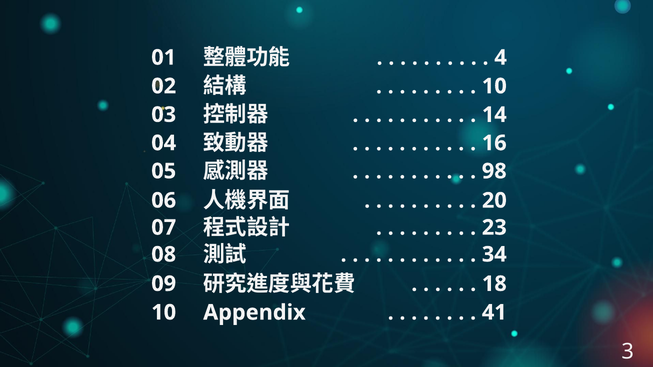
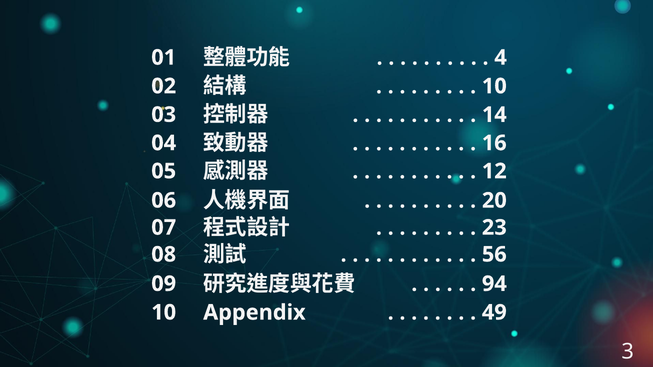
98: 98 -> 12 (494, 171)
34: 34 -> 56 (494, 255)
18: 18 -> 94 (494, 284)
41: 41 -> 49 (494, 313)
